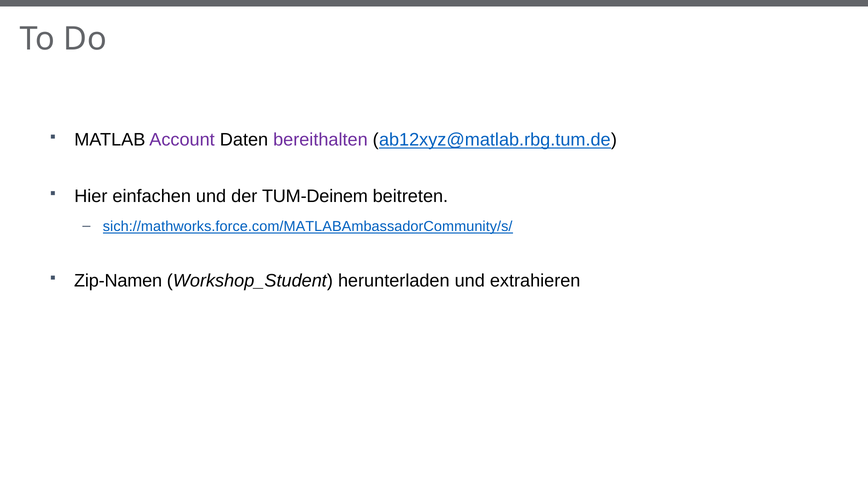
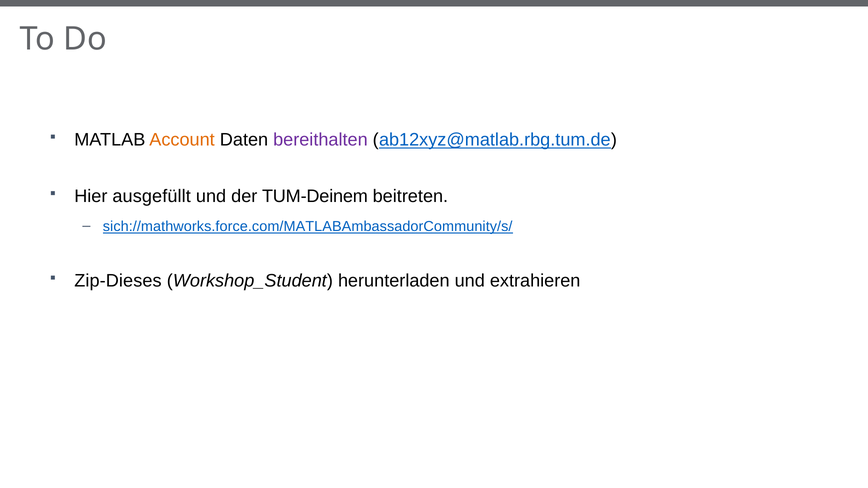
Account colour: purple -> orange (182, 140)
einfachen: einfachen -> ausgefüllt (152, 197)
Zip-Namen: Zip-Namen -> Zip-Dieses (118, 281)
